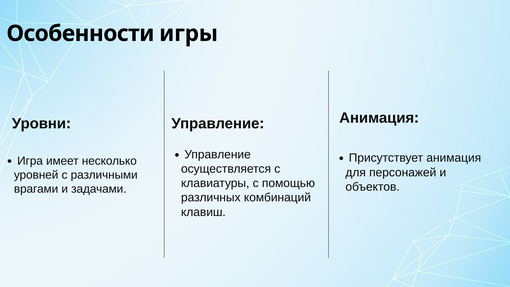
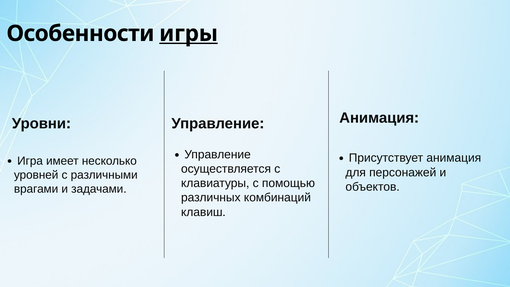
игры underline: none -> present (189, 33)
